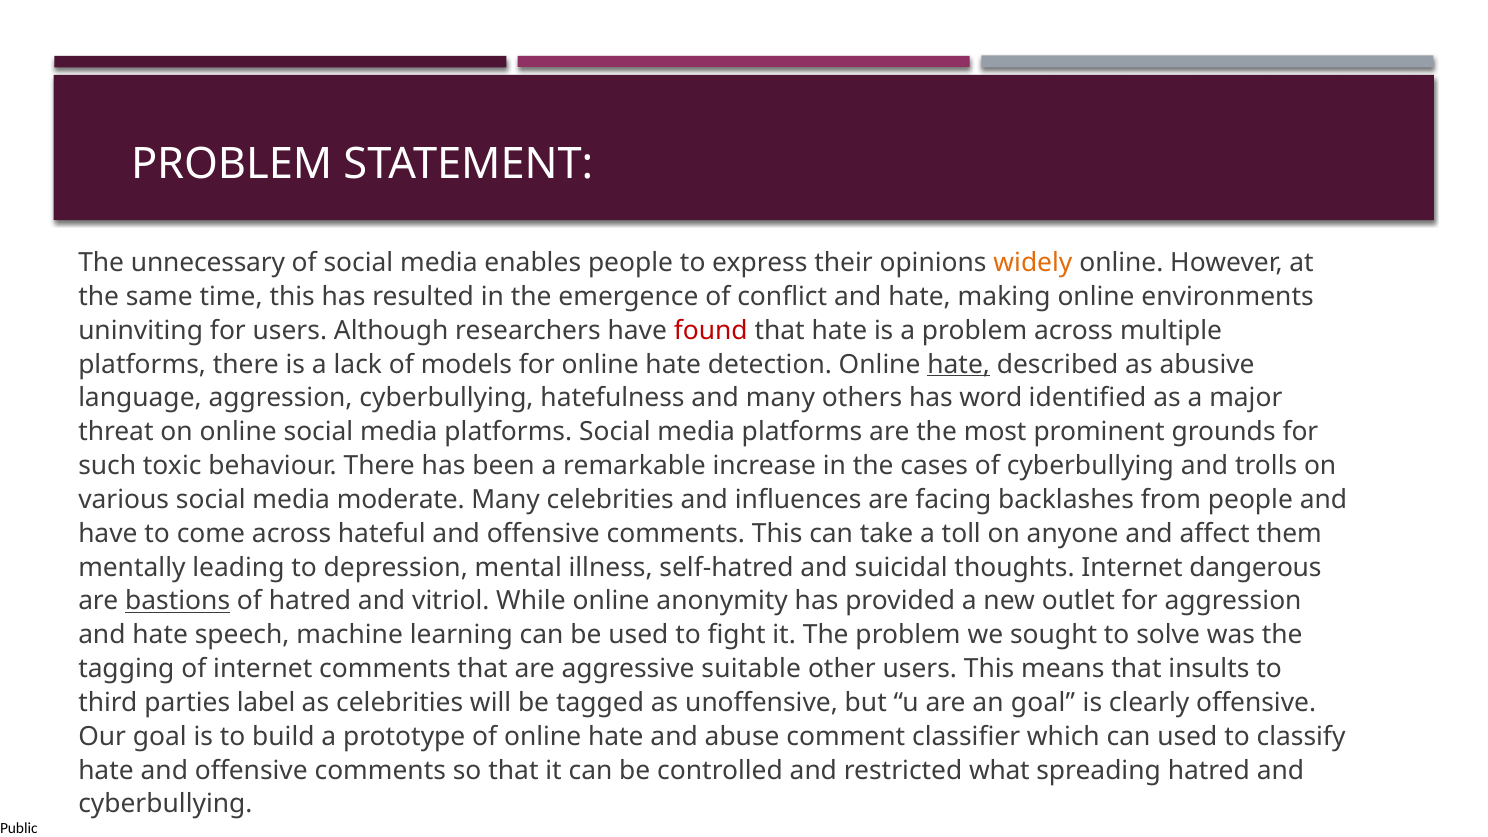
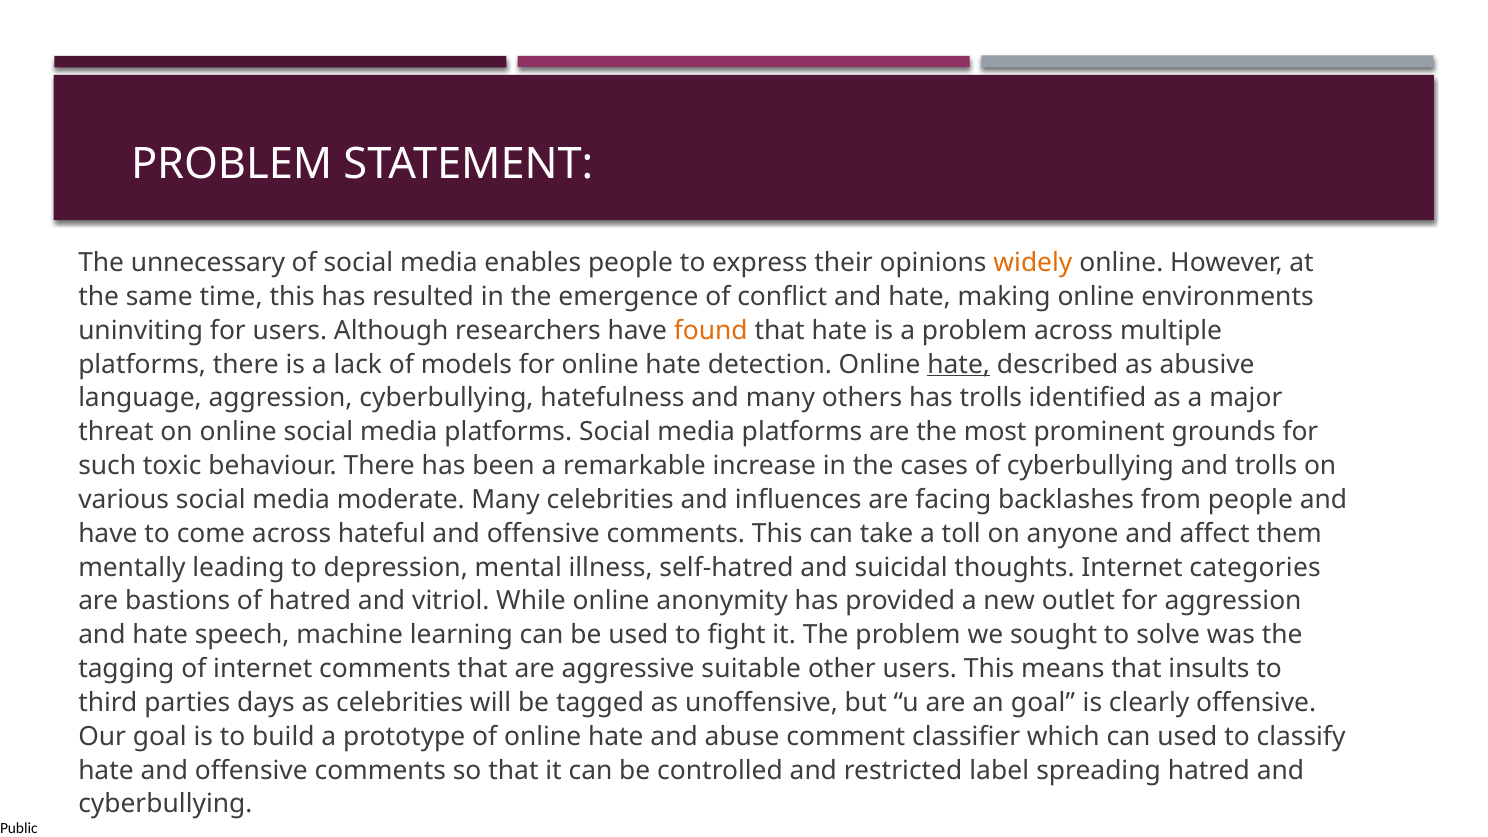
found colour: red -> orange (711, 331)
has word: word -> trolls (991, 398)
dangerous: dangerous -> categories (1255, 567)
bastions underline: present -> none (178, 601)
label: label -> days (266, 703)
what: what -> label (999, 771)
